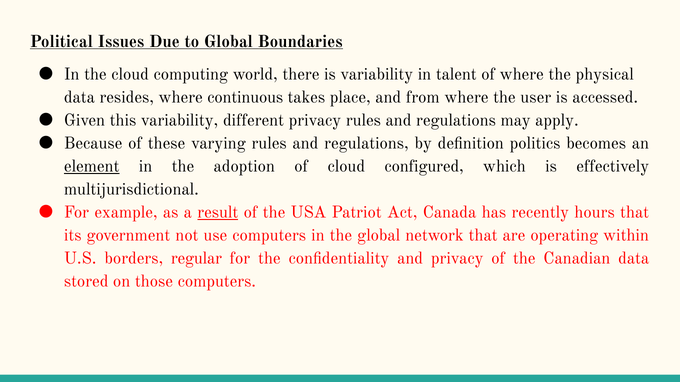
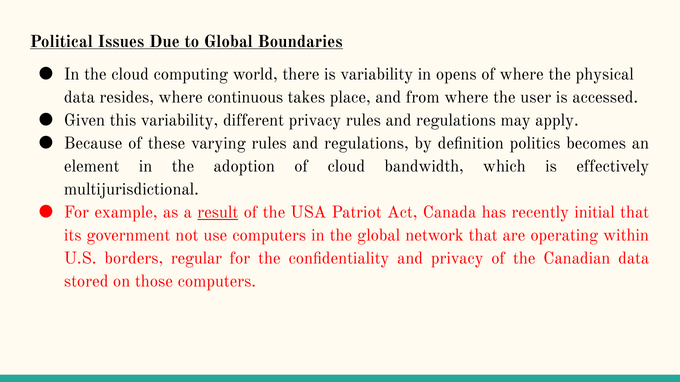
talent: talent -> opens (456, 75)
element underline: present -> none (92, 167)
configured: configured -> bandwidth (424, 167)
hours: hours -> initial (595, 213)
